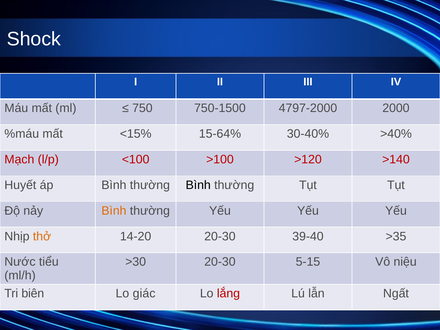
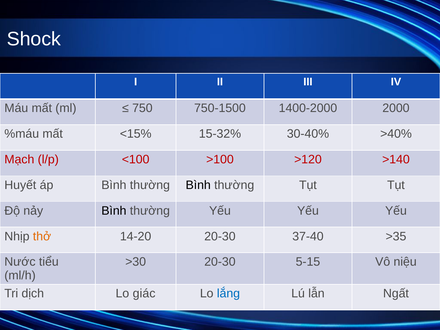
4797-2000: 4797-2000 -> 1400-2000 (308, 108)
15-64%: 15-64% -> 15-32% (220, 134)
Bình colour: orange -> black (114, 211)
39-40: 39-40 -> 37-40 (308, 236)
biên: biên -> dịch (33, 294)
lắng colour: red -> blue (228, 294)
